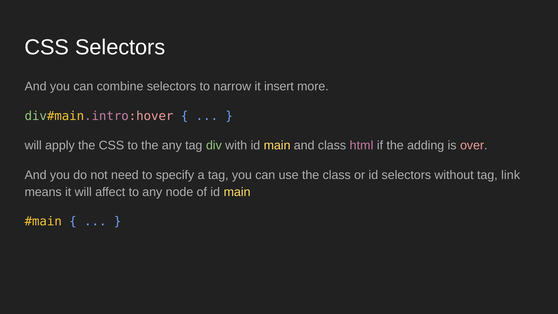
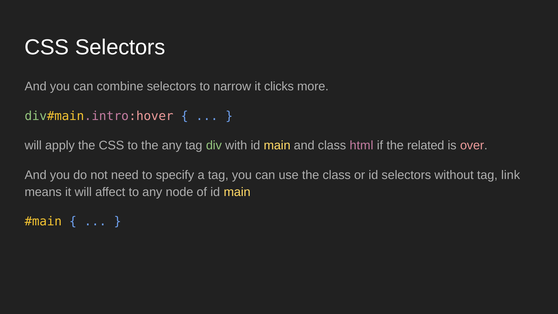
insert: insert -> clicks (279, 86)
adding: adding -> related (426, 145)
